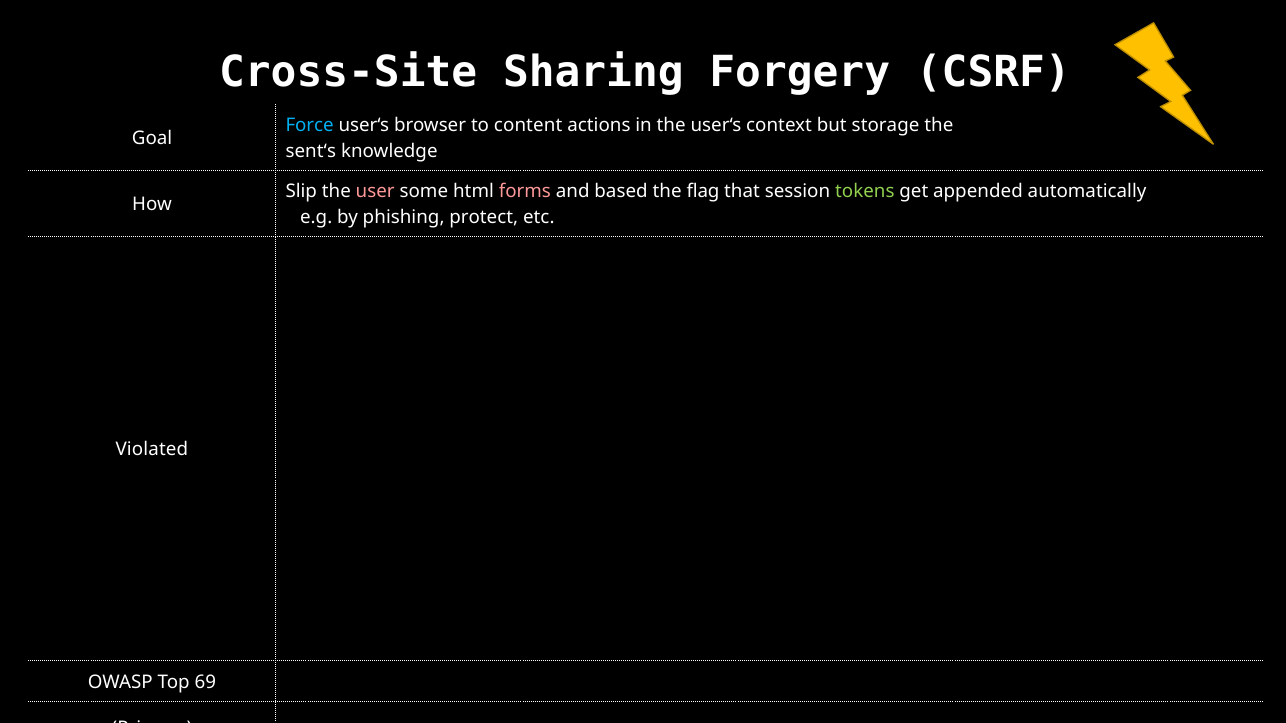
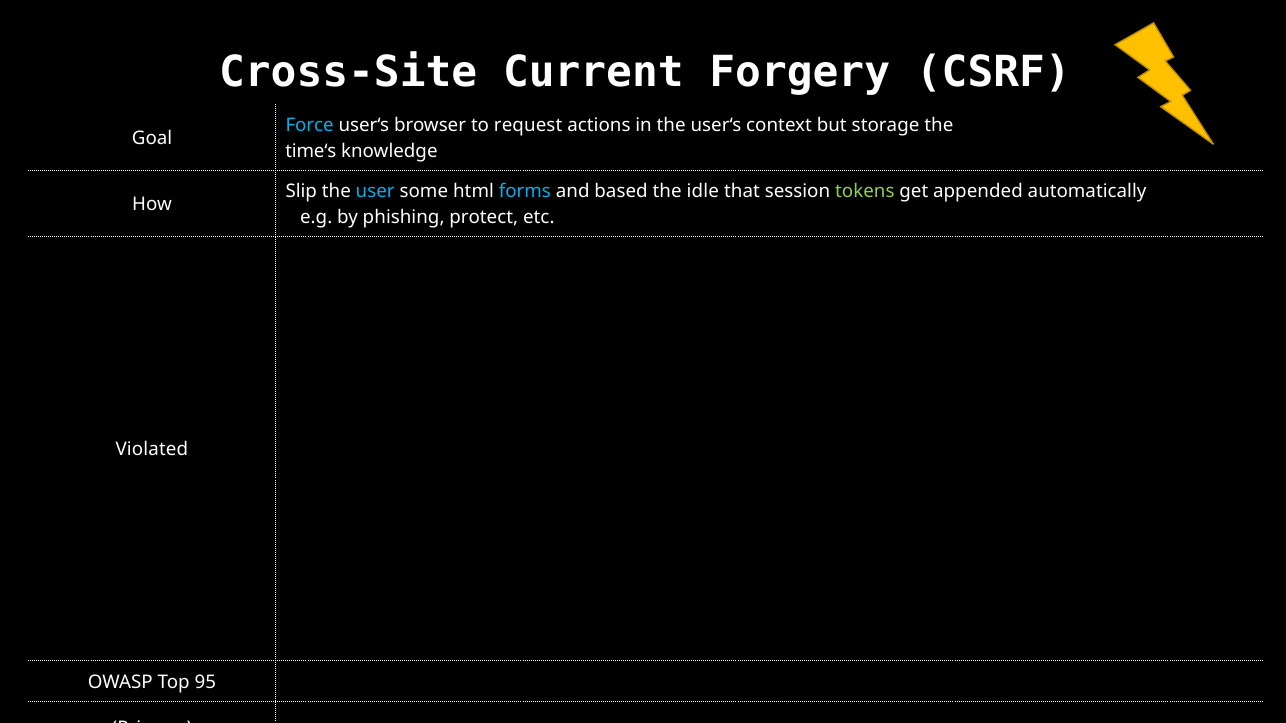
Sharing: Sharing -> Current (593, 72)
content: content -> request (528, 125)
sent‘s: sent‘s -> time‘s (311, 151)
user colour: pink -> light blue (375, 192)
forms colour: pink -> light blue (525, 192)
flag: flag -> idle (703, 192)
69: 69 -> 95 (205, 682)
